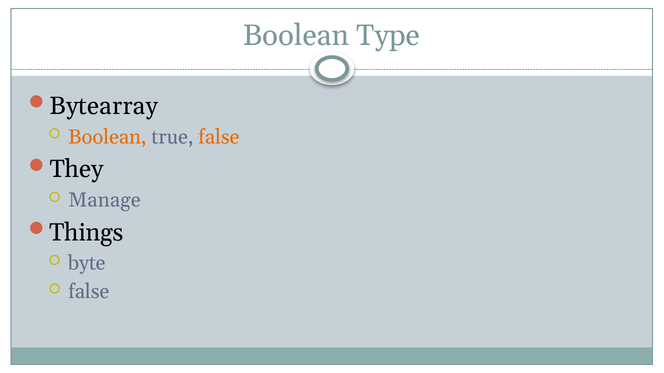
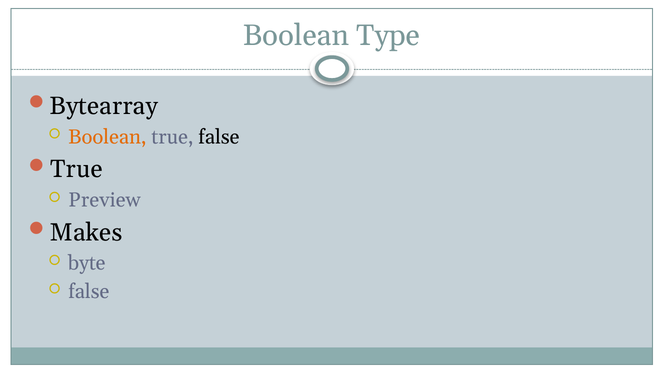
false colour: orange -> black (219, 137)
They: They -> True (76, 170)
Manage: Manage -> Preview (105, 200)
Things: Things -> Makes (86, 233)
